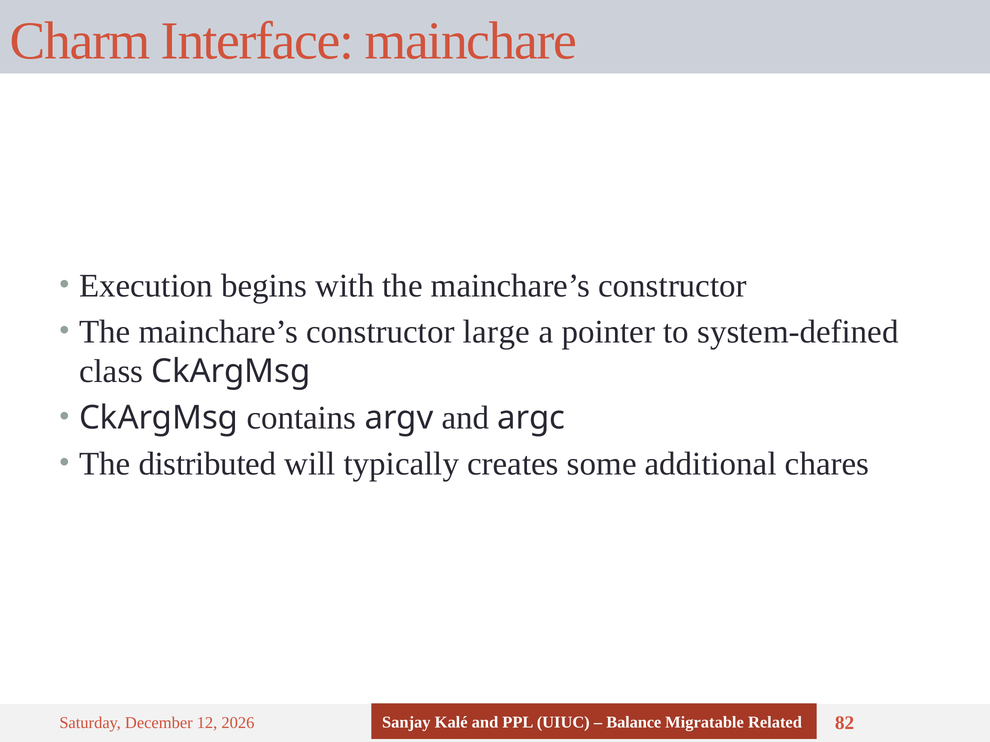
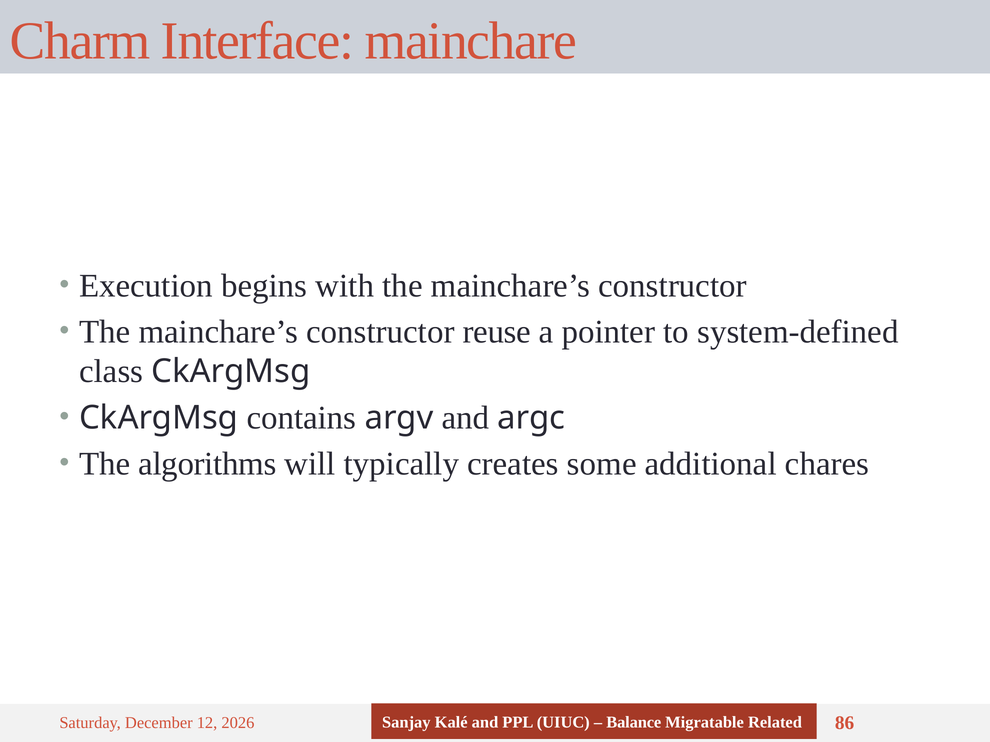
large: large -> reuse (497, 332)
distributed: distributed -> algorithms (207, 464)
82: 82 -> 86 (845, 724)
